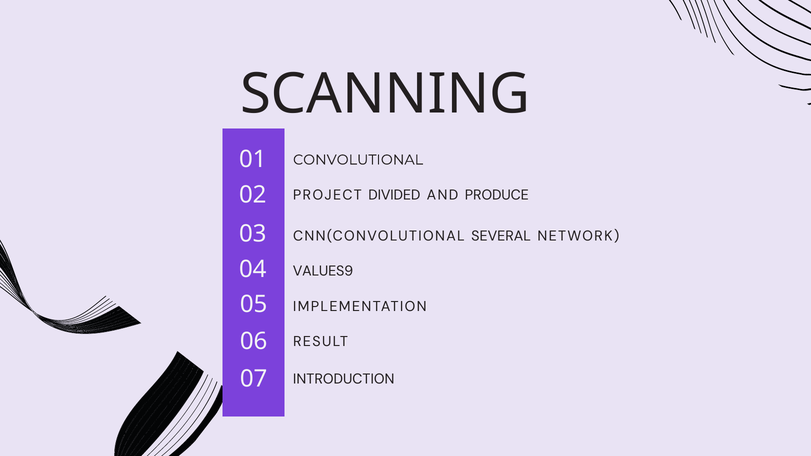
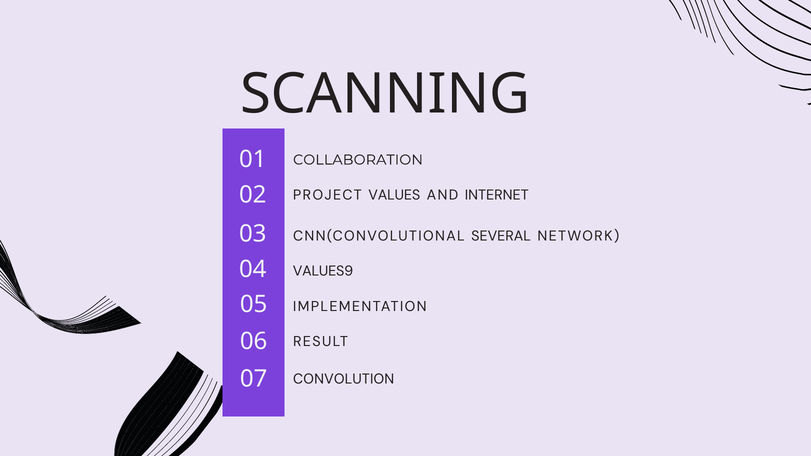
CONVOLUTIONAL: CONVOLUTIONAL -> COLLABORATION (358, 160)
DIVIDED: DIVIDED -> VALUES (394, 195)
PRODUCE: PRODUCE -> INTERNET (497, 195)
INTRODUCTION: INTRODUCTION -> CONVOLUTION (344, 379)
